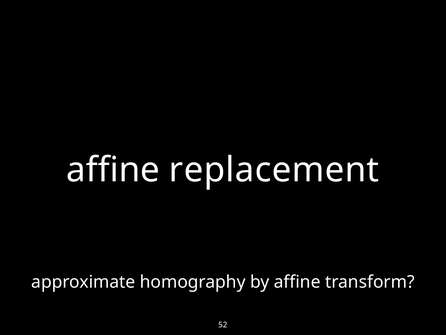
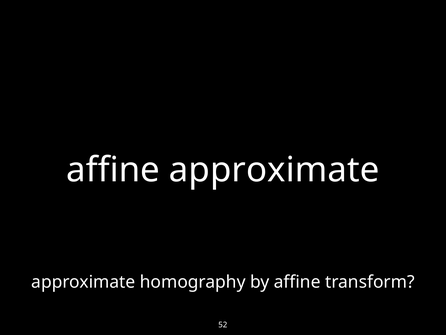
affine replacement: replacement -> approximate (274, 170)
